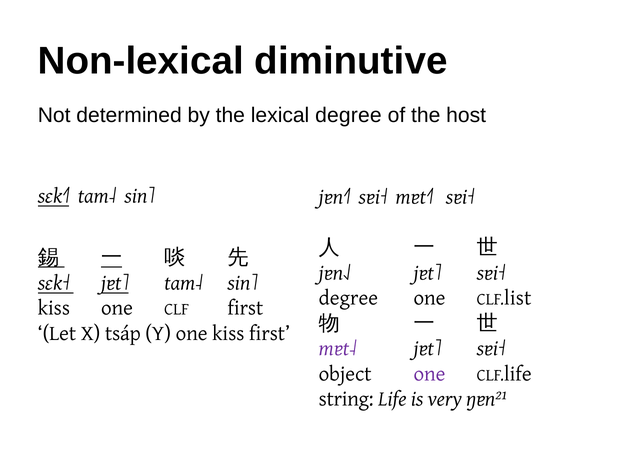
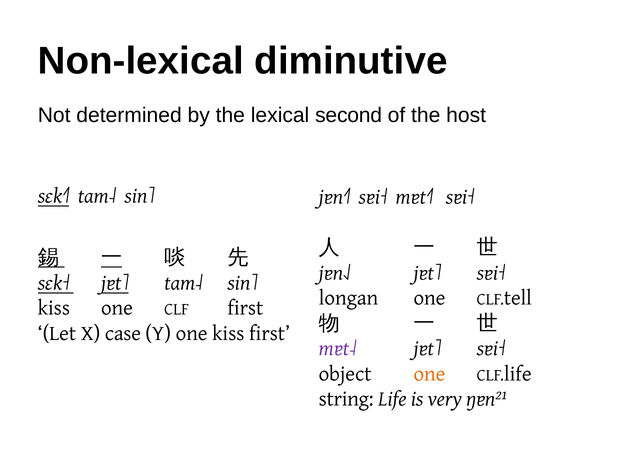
lexical degree: degree -> second (349, 115)
degree: degree -> longan (348, 298)
list: list -> tell (518, 298)
tsáp: tsáp -> case (123, 333)
one colour: purple -> orange (429, 374)
